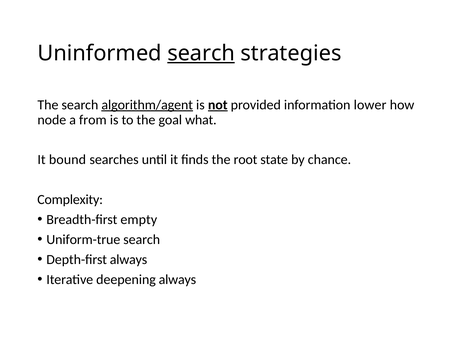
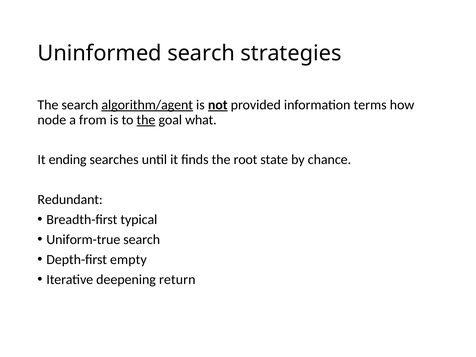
search underline: present -> none (201, 53)
lower: lower -> terms (370, 105)
the underline: none -> present (146, 120)
bound: bound -> ending (68, 160)
Complexity: Complexity -> Redundant (70, 200)
empty: empty -> typical (139, 220)
Depth-first always: always -> empty (128, 260)
deepening always: always -> return (177, 279)
